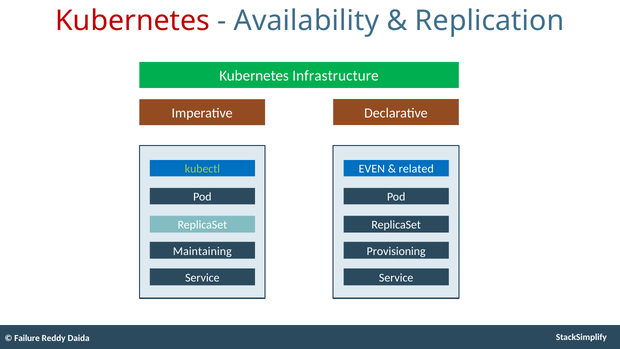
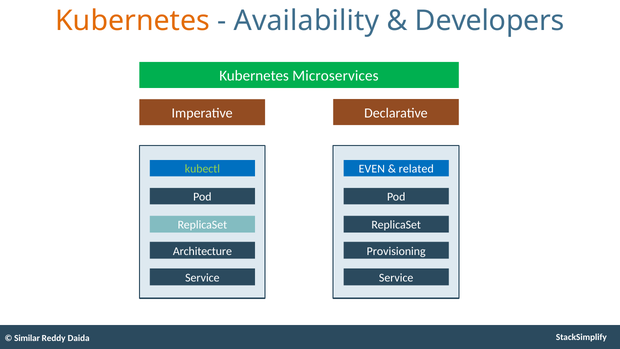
Kubernetes colour: red -> orange (133, 21)
Replication: Replication -> Developers (490, 21)
Infrastructure: Infrastructure -> Microservices (335, 76)
Maintaining: Maintaining -> Architecture (202, 251)
Failure: Failure -> Similar (27, 338)
